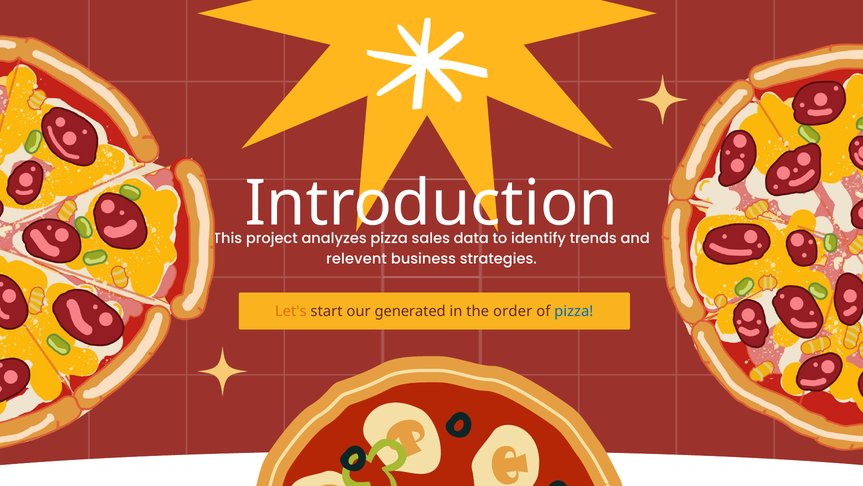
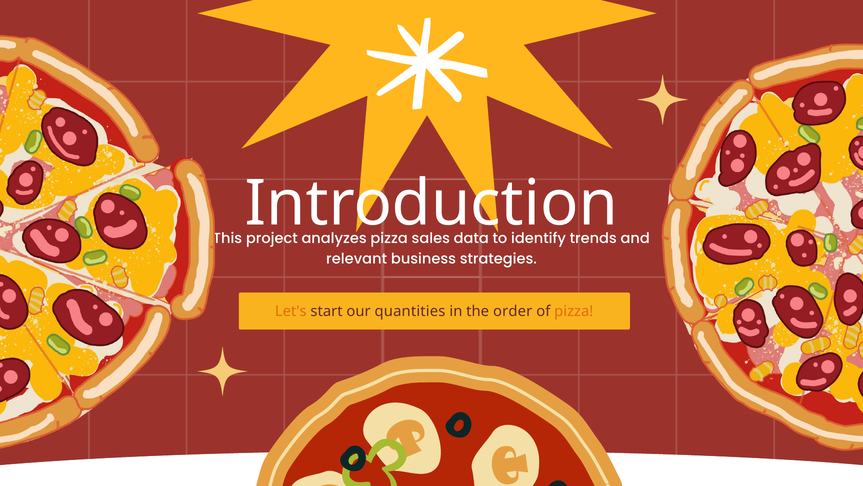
relevent: relevent -> relevant (357, 259)
generated: generated -> quantities (410, 311)
pizza colour: blue -> orange (574, 311)
